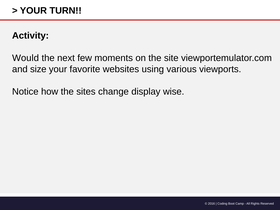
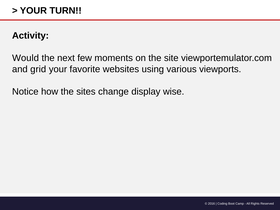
size: size -> grid (38, 69)
